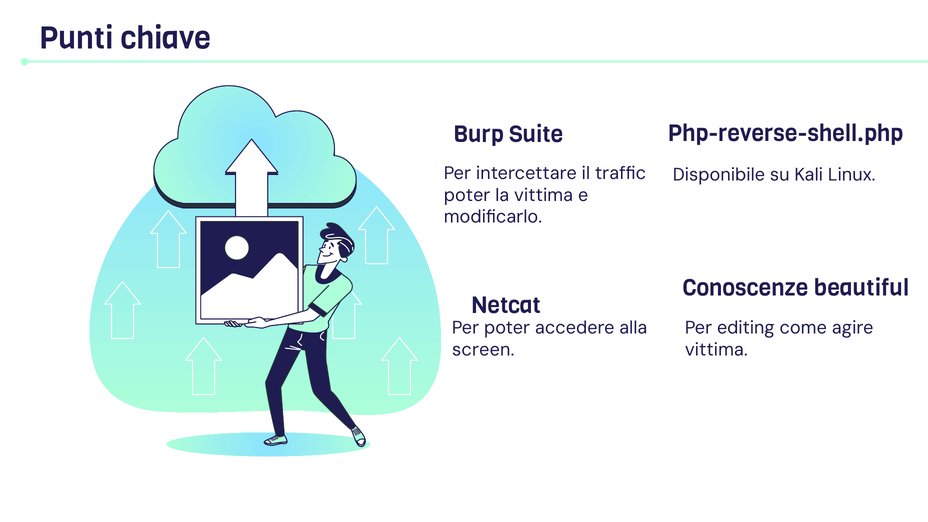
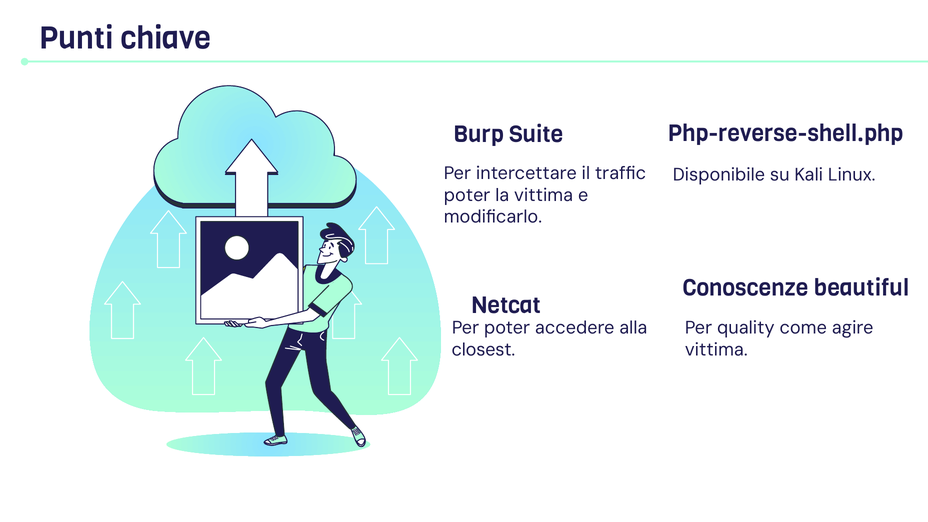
editing: editing -> quality (746, 328)
screen: screen -> closest (483, 350)
